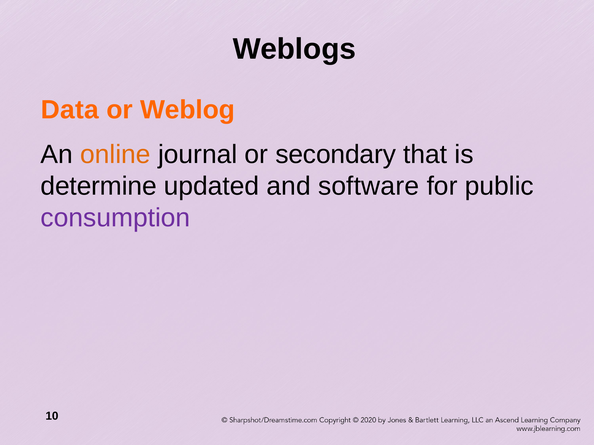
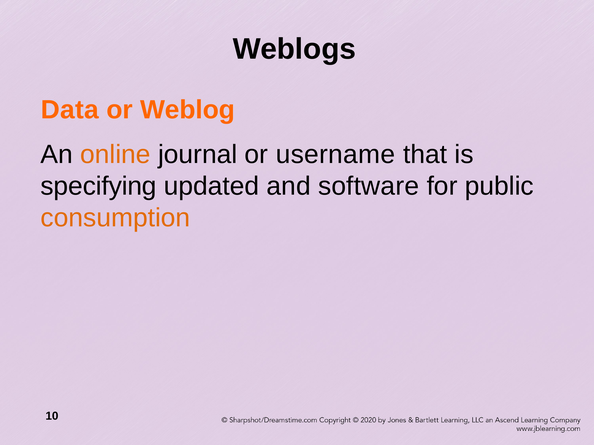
secondary: secondary -> username (335, 155)
determine: determine -> specifying (99, 186)
consumption colour: purple -> orange (115, 218)
